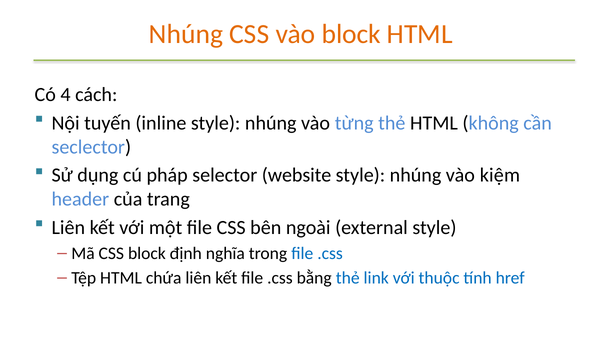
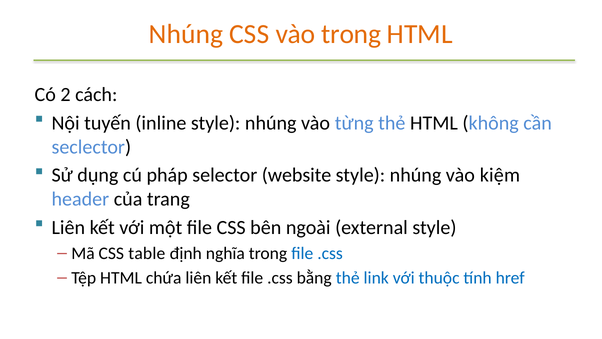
vào block: block -> trong (351, 34)
4: 4 -> 2 (65, 95)
CSS block: block -> table (147, 253)
